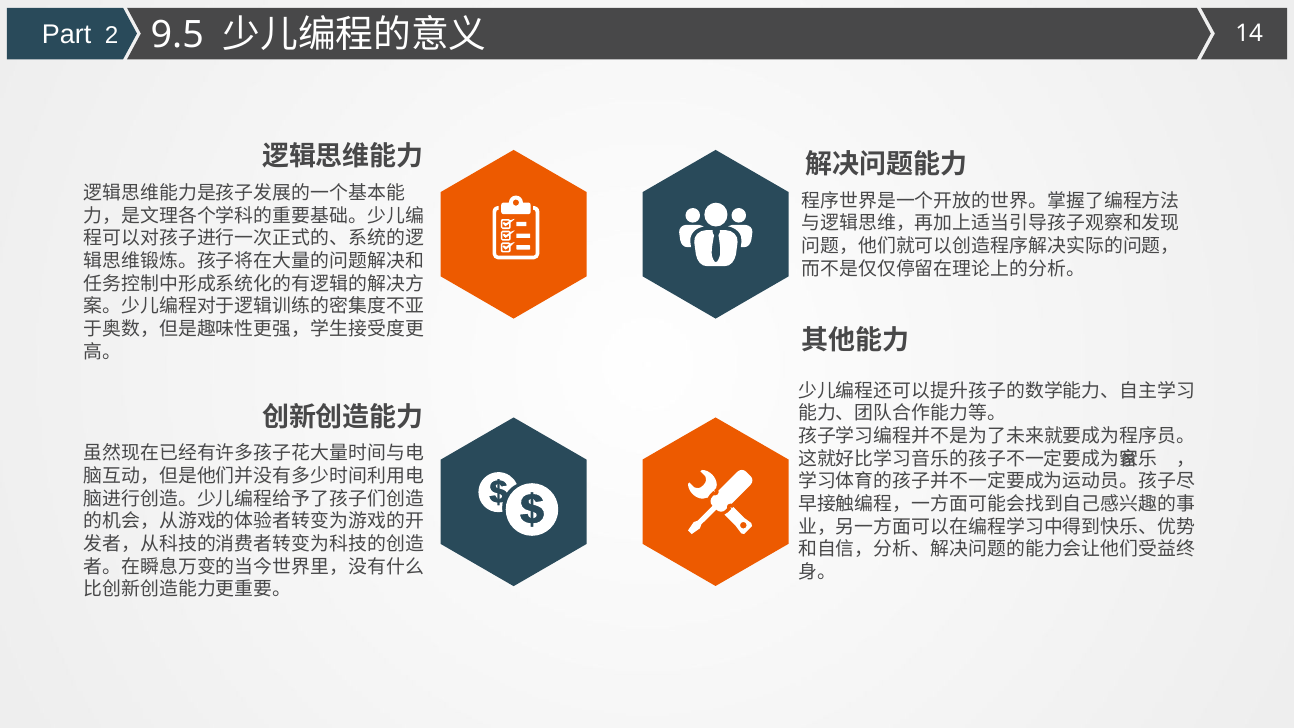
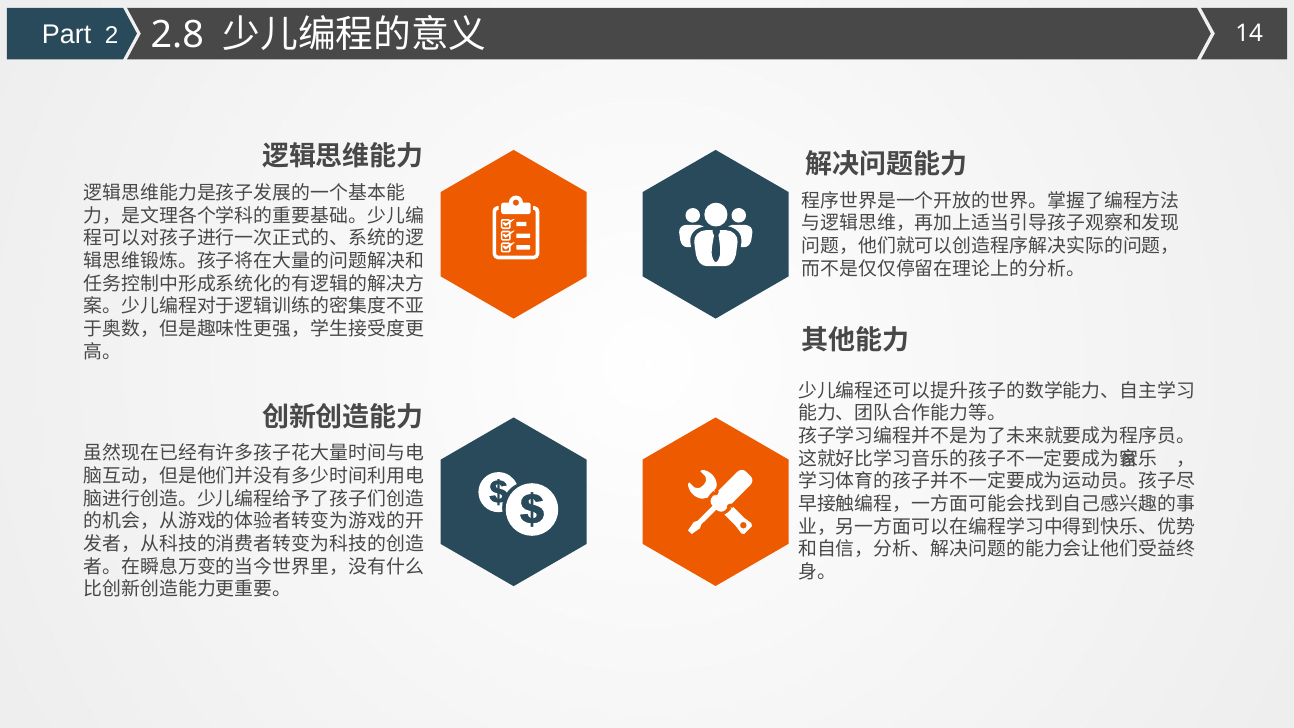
9.5: 9.5 -> 2.8 (177, 35)
